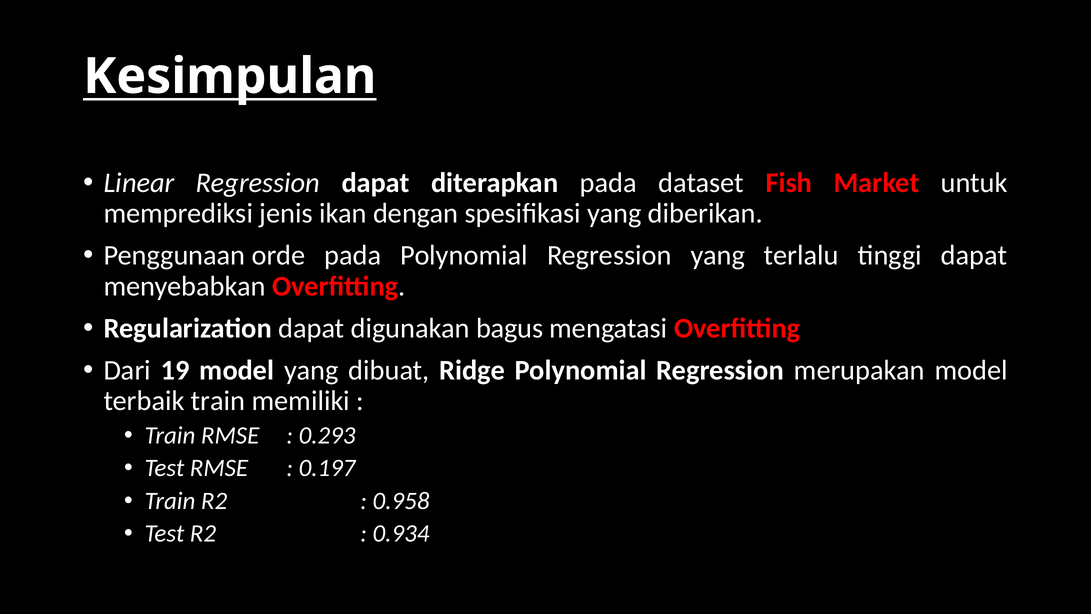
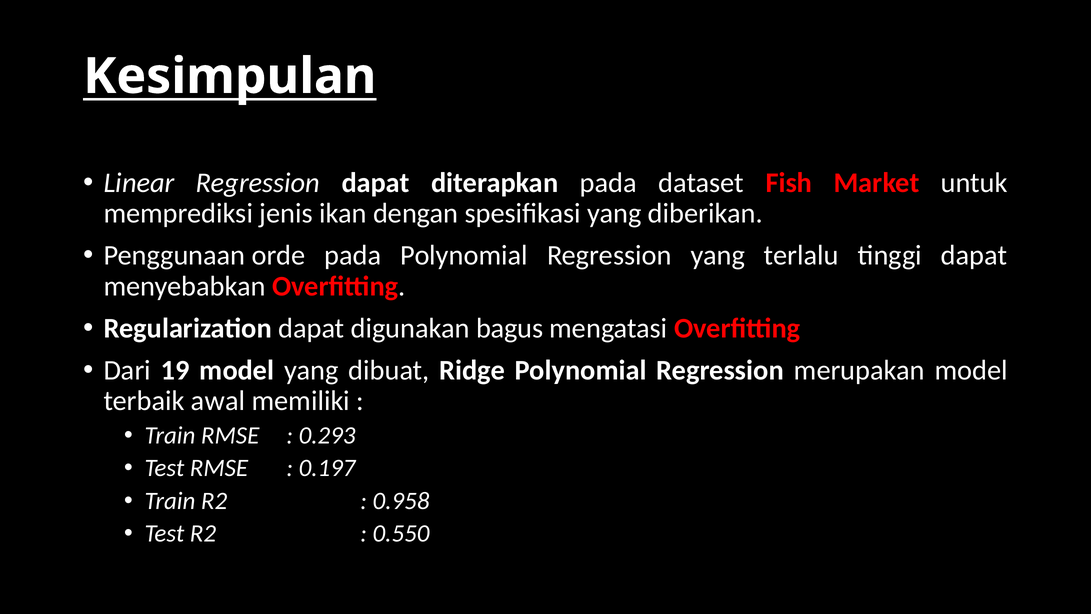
terbaik train: train -> awal (218, 401)
0.934: 0.934 -> 0.550 (401, 533)
